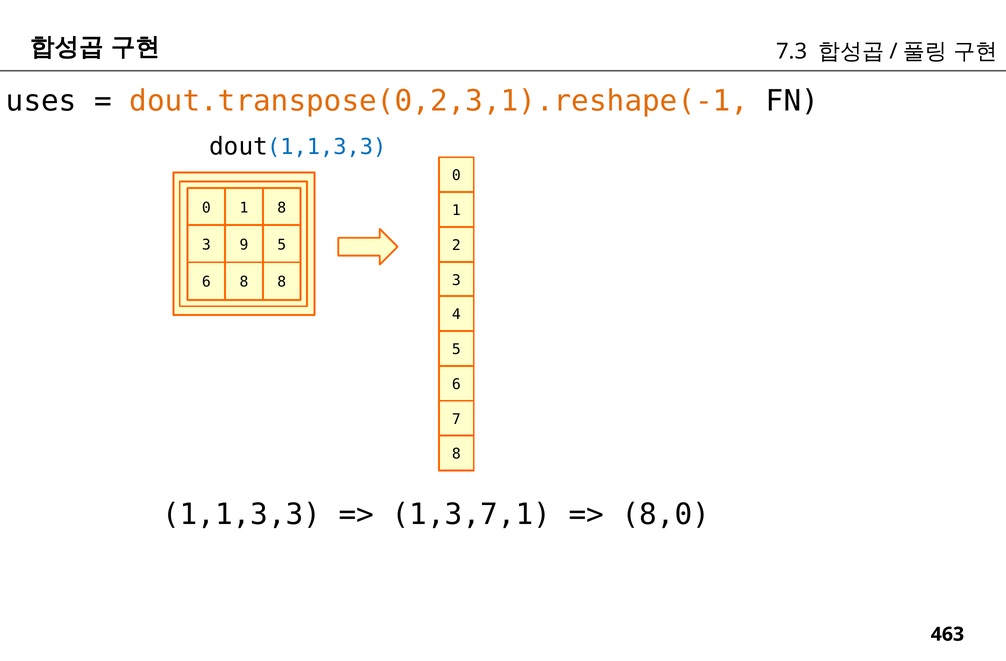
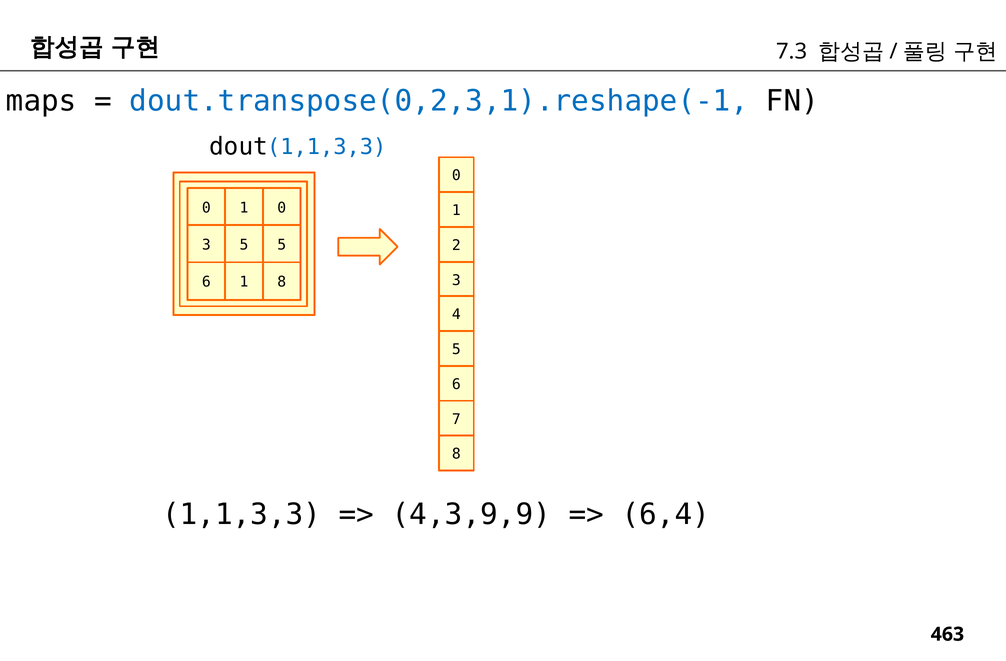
uses: uses -> maps (41, 101)
dout.transpose(0,2,3,1).reshape(-1 colour: orange -> blue (439, 101)
1 8: 8 -> 0 (282, 208)
3 9: 9 -> 5 (244, 245)
6 8: 8 -> 1 (244, 282)
1,3,7,1: 1,3,7,1 -> 4,3,9,9 (471, 515)
8,0: 8,0 -> 6,4 (666, 515)
